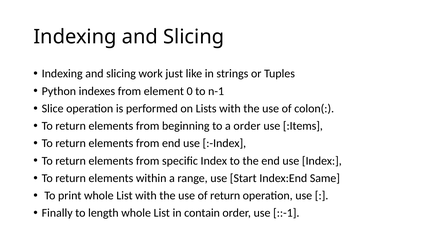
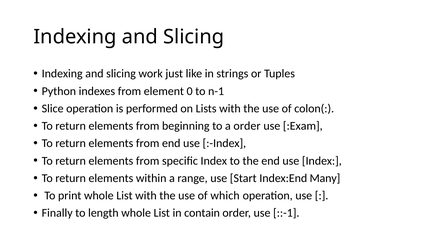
:Items: :Items -> :Exam (303, 126)
Same: Same -> Many (325, 178)
of return: return -> which (225, 196)
